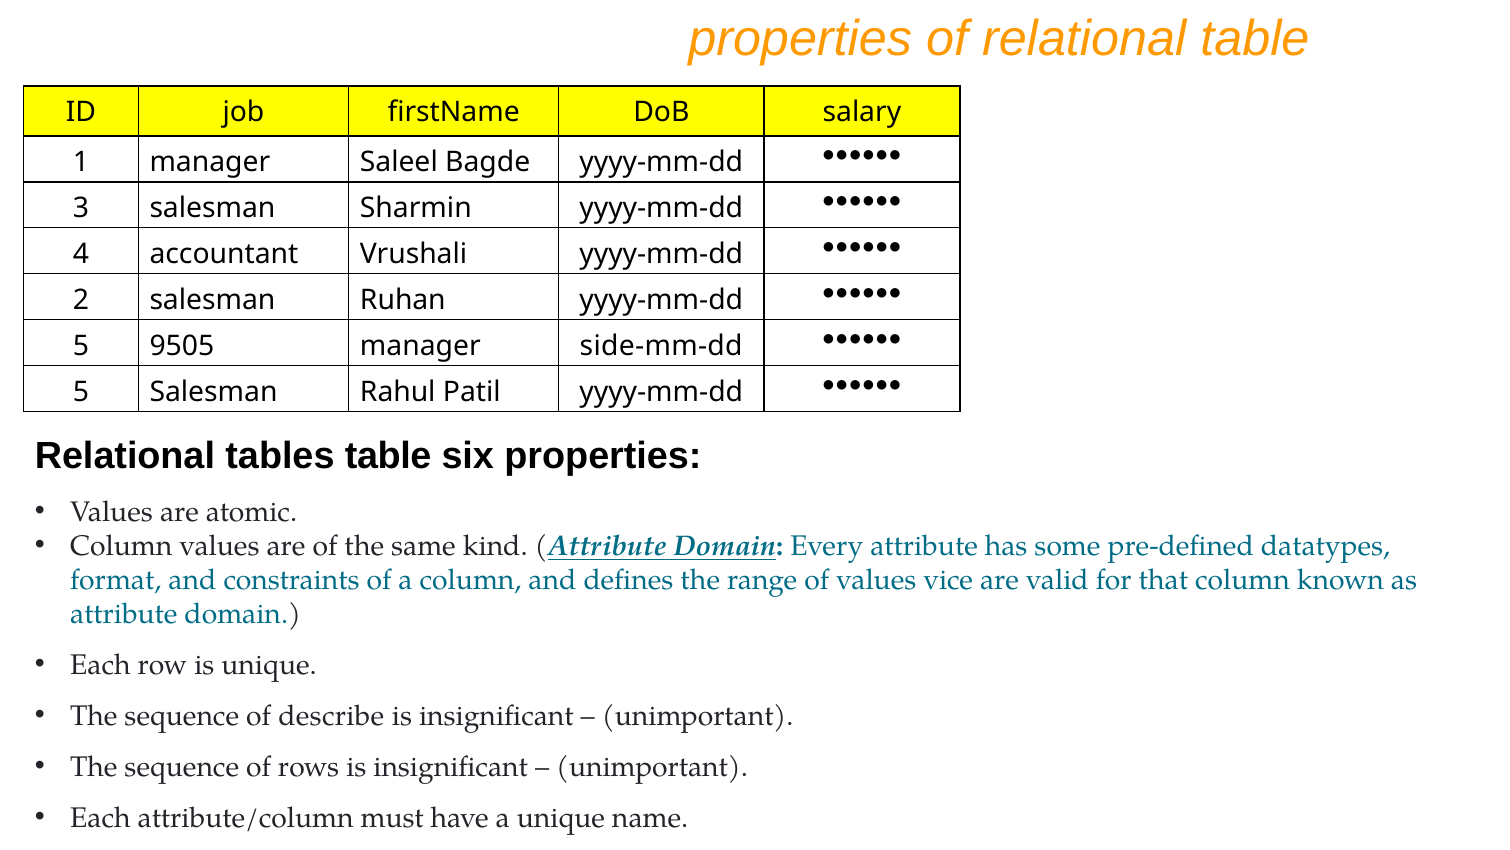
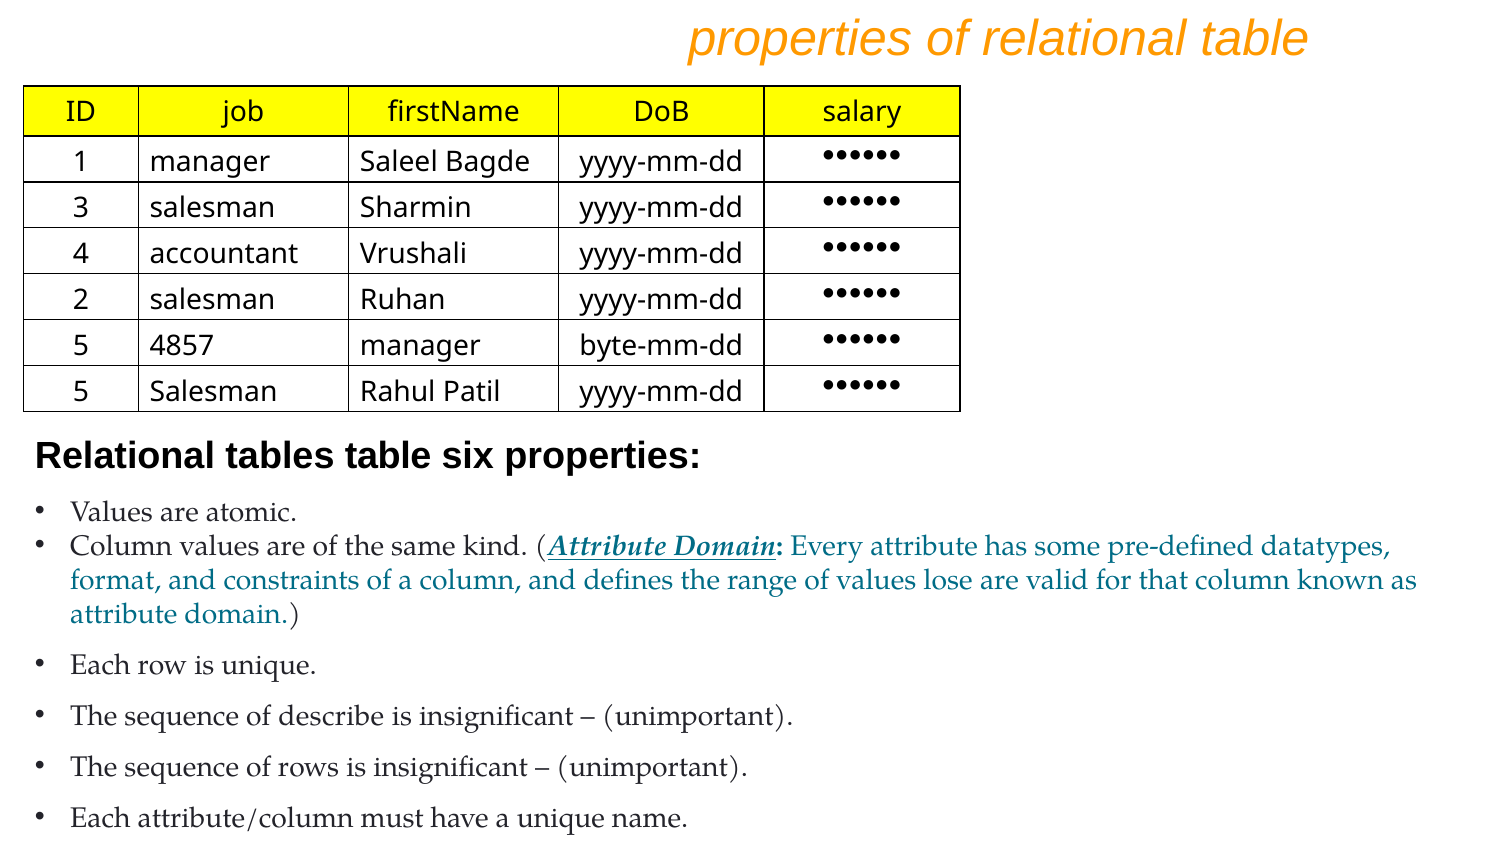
9505: 9505 -> 4857 (182, 346)
side-mm-dd: side-mm-dd -> byte-mm-dd (661, 346)
vice: vice -> lose (948, 579)
